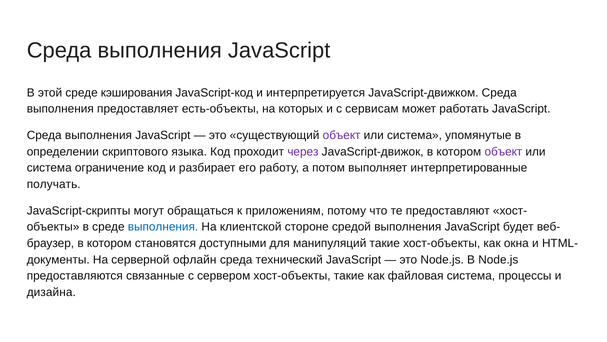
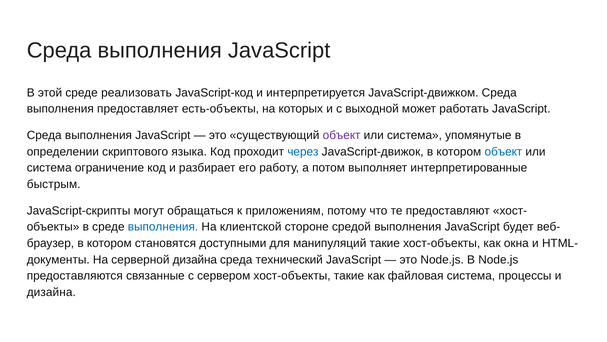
кэширования: кэширования -> реализовать (136, 93)
сервисам: сервисам -> выходной (372, 109)
через colour: purple -> blue (303, 152)
объект colour: purple -> blue (503, 152)
получать: получать -> быстрым (54, 184)
серверной офлайн: офлайн -> дизайна (195, 259)
